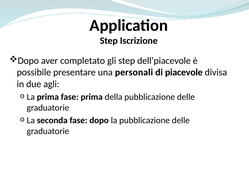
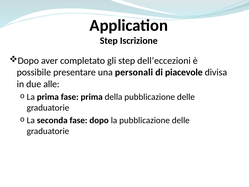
dell’piacevole: dell’piacevole -> dell’eccezioni (164, 61)
agli: agli -> alle (51, 84)
